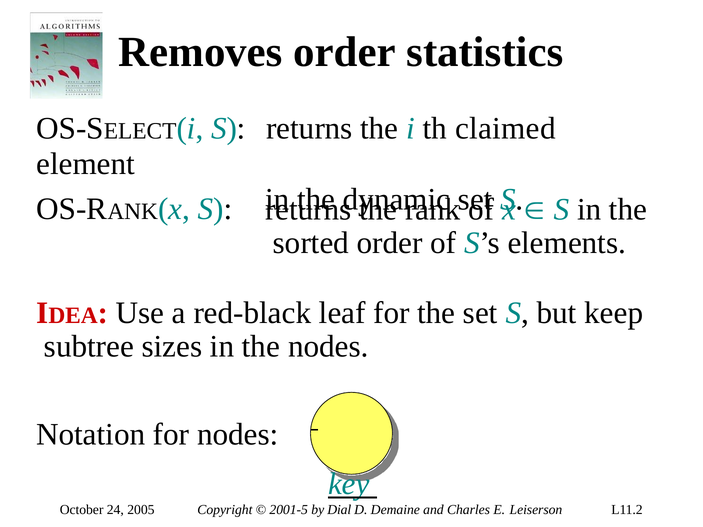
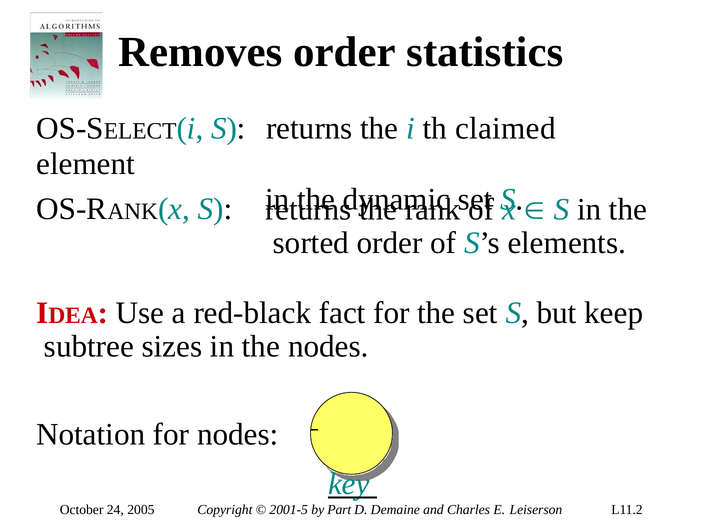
leaf: leaf -> fact (342, 313)
Dial: Dial -> Part (339, 510)
